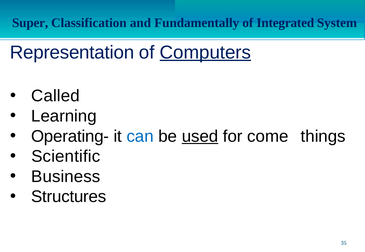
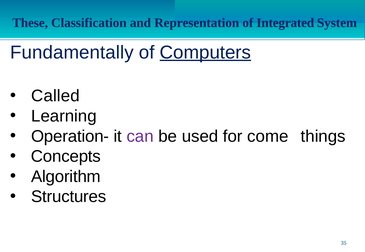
Super: Super -> These (30, 23)
Fundamentally: Fundamentally -> Representation (197, 23)
Representation: Representation -> Fundamentally (72, 53)
Operating-: Operating- -> Operation- (70, 137)
can colour: blue -> purple (140, 137)
used underline: present -> none (200, 137)
Scientific: Scientific -> Concepts (66, 157)
Business: Business -> Algorithm (66, 177)
